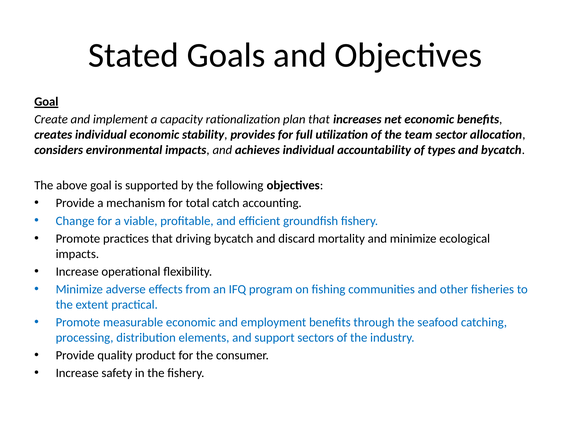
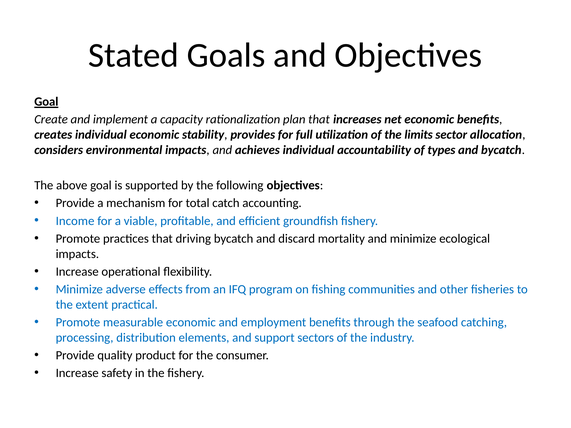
team: team -> limits (419, 135)
Change: Change -> Income (75, 221)
